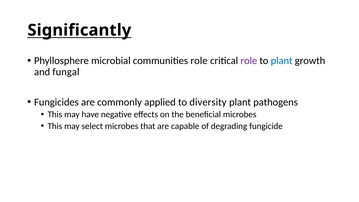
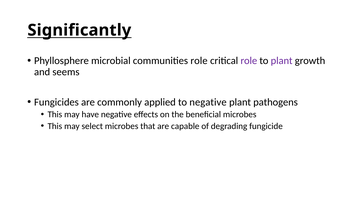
plant colour: blue -> purple (282, 61)
fungal: fungal -> seems (66, 72)
to diversity: diversity -> negative (208, 102)
